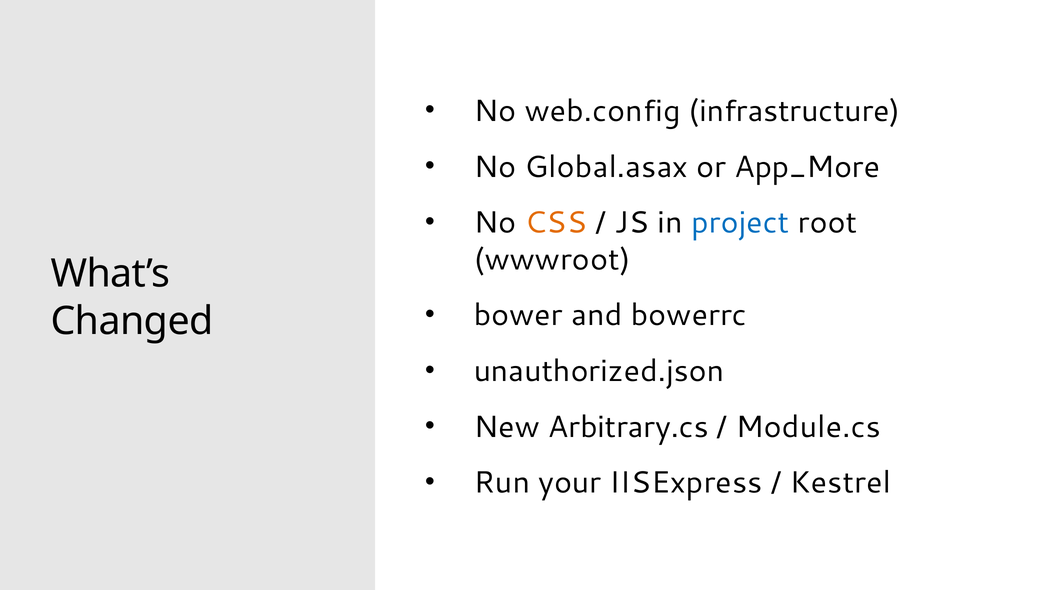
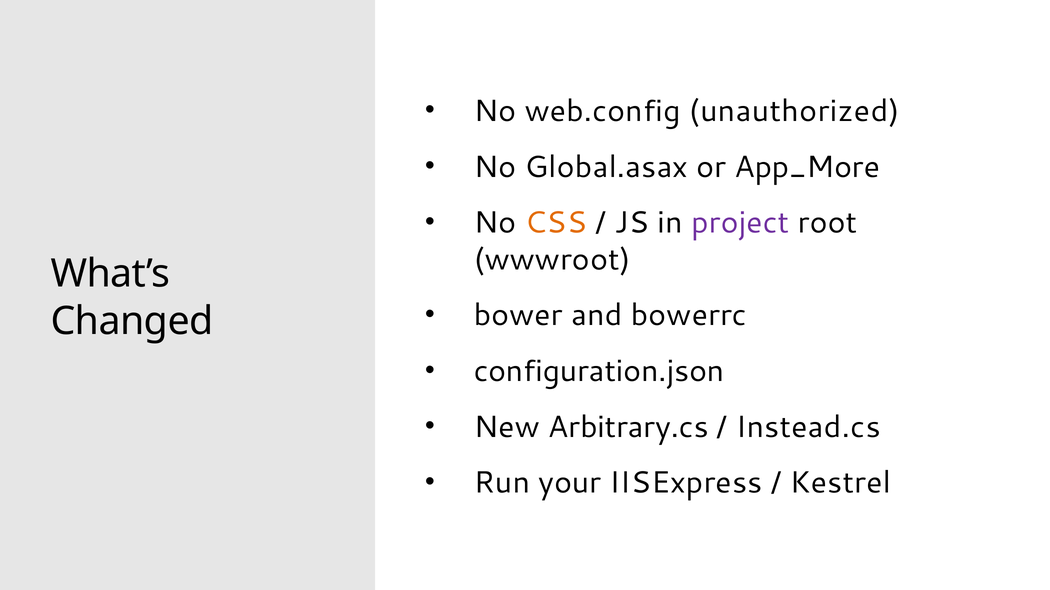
infrastructure: infrastructure -> unauthorized (794, 111)
project colour: blue -> purple (740, 223)
unauthorized.json: unauthorized.json -> configuration.json (599, 372)
Module.cs: Module.cs -> Instead.cs (808, 427)
